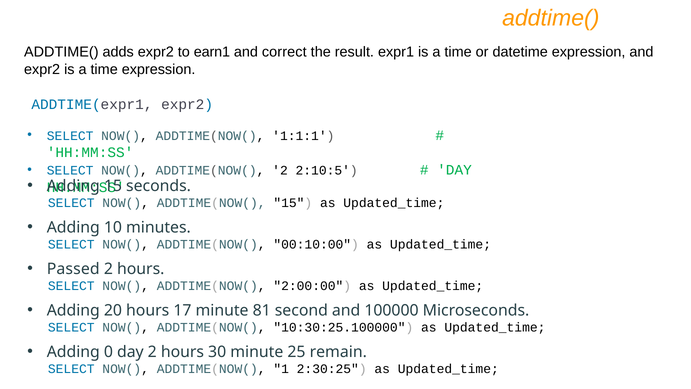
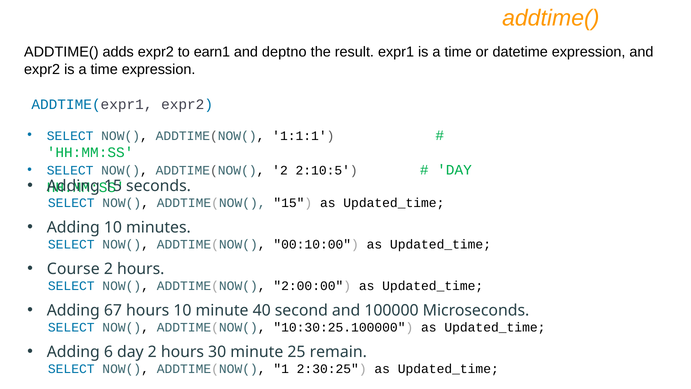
correct: correct -> deptno (284, 52)
Passed: Passed -> Course (73, 269)
20: 20 -> 67 (113, 310)
hours 17: 17 -> 10 (182, 310)
81: 81 -> 40 (262, 310)
0: 0 -> 6 (108, 352)
